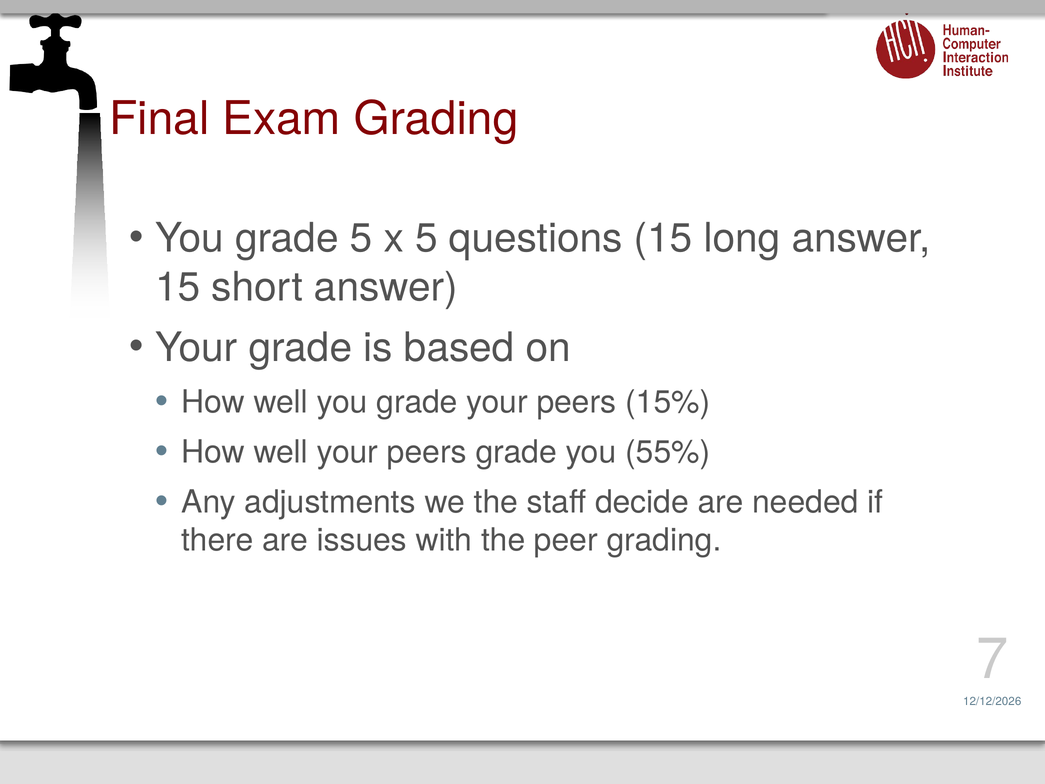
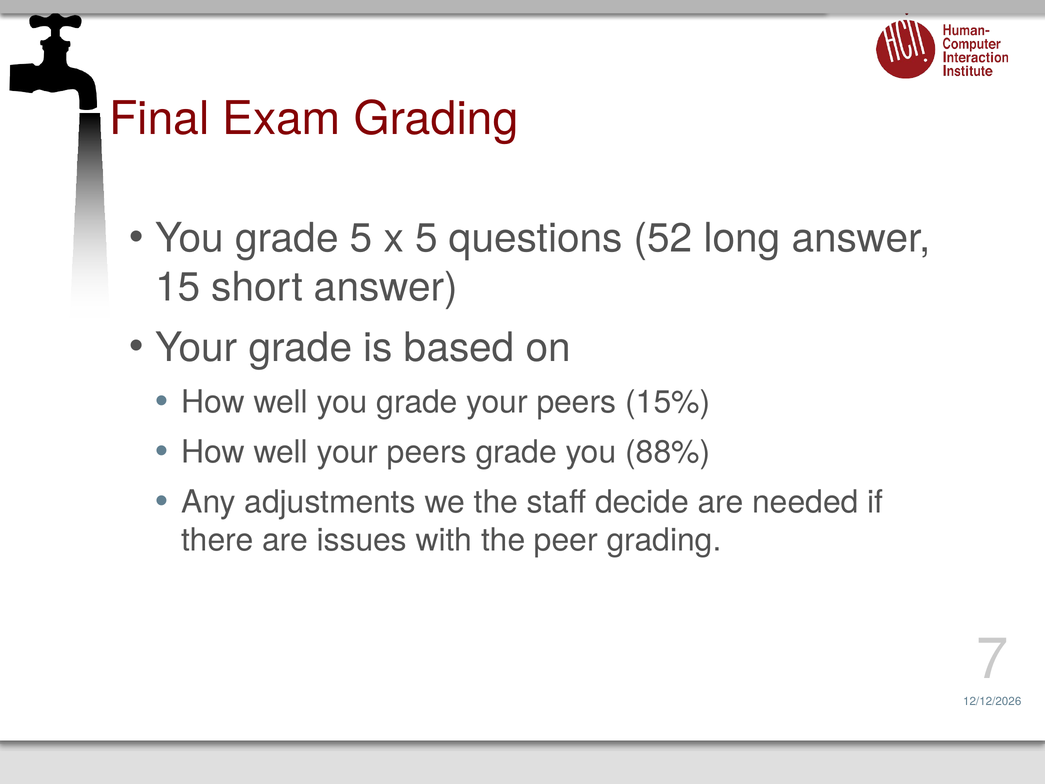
questions 15: 15 -> 52 (663, 238)
55%: 55% -> 88% (668, 452)
